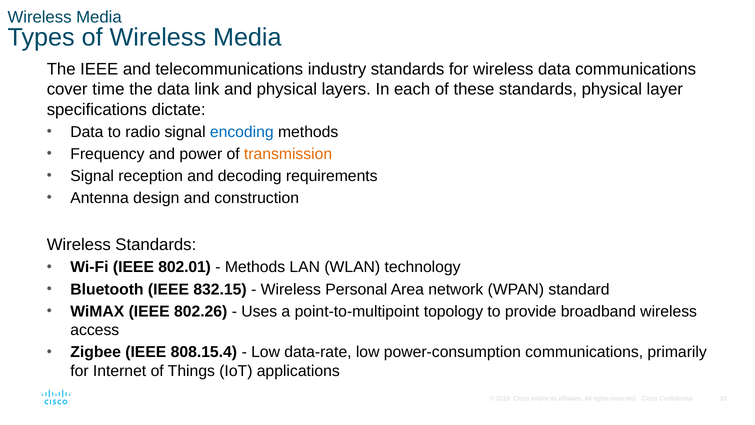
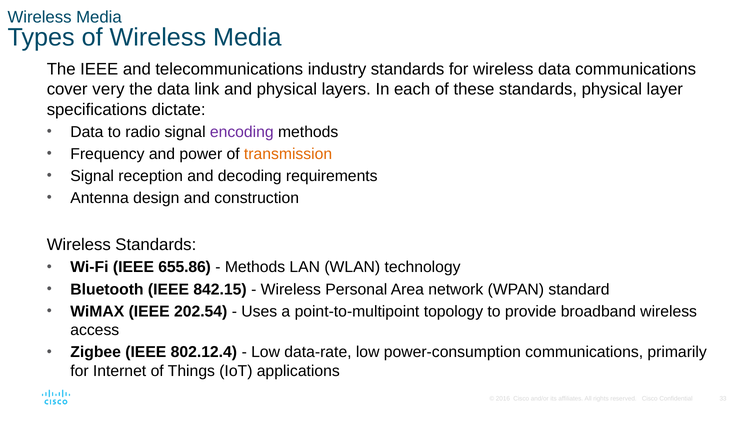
time: time -> very (108, 89)
encoding colour: blue -> purple (242, 132)
802.01: 802.01 -> 655.86 (185, 267)
832.15: 832.15 -> 842.15 (220, 289)
802.26: 802.26 -> 202.54 (201, 311)
808.15.4: 808.15.4 -> 802.12.4 (204, 352)
